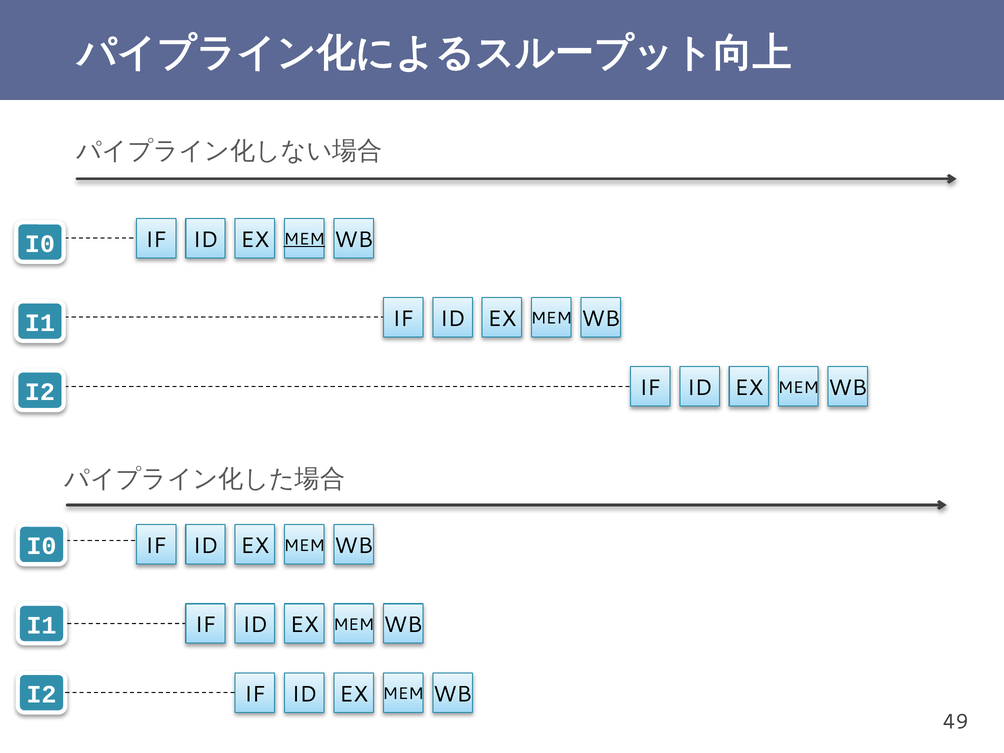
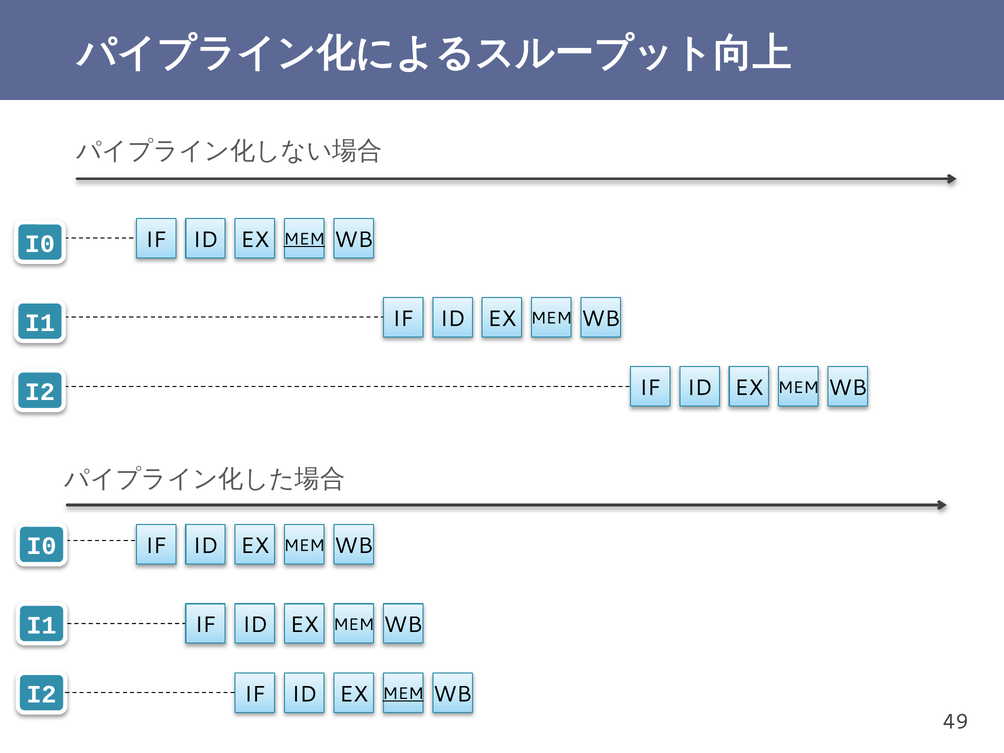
MEM underline: none -> present (403, 694)
